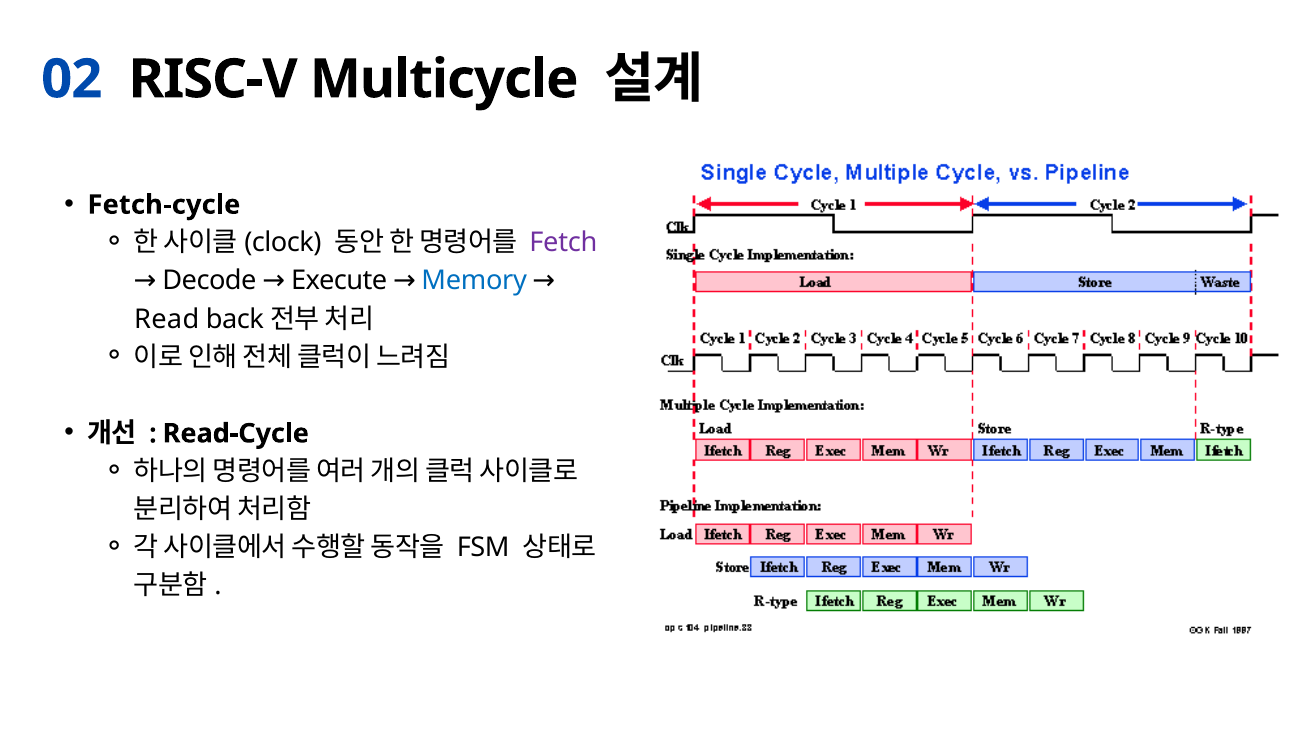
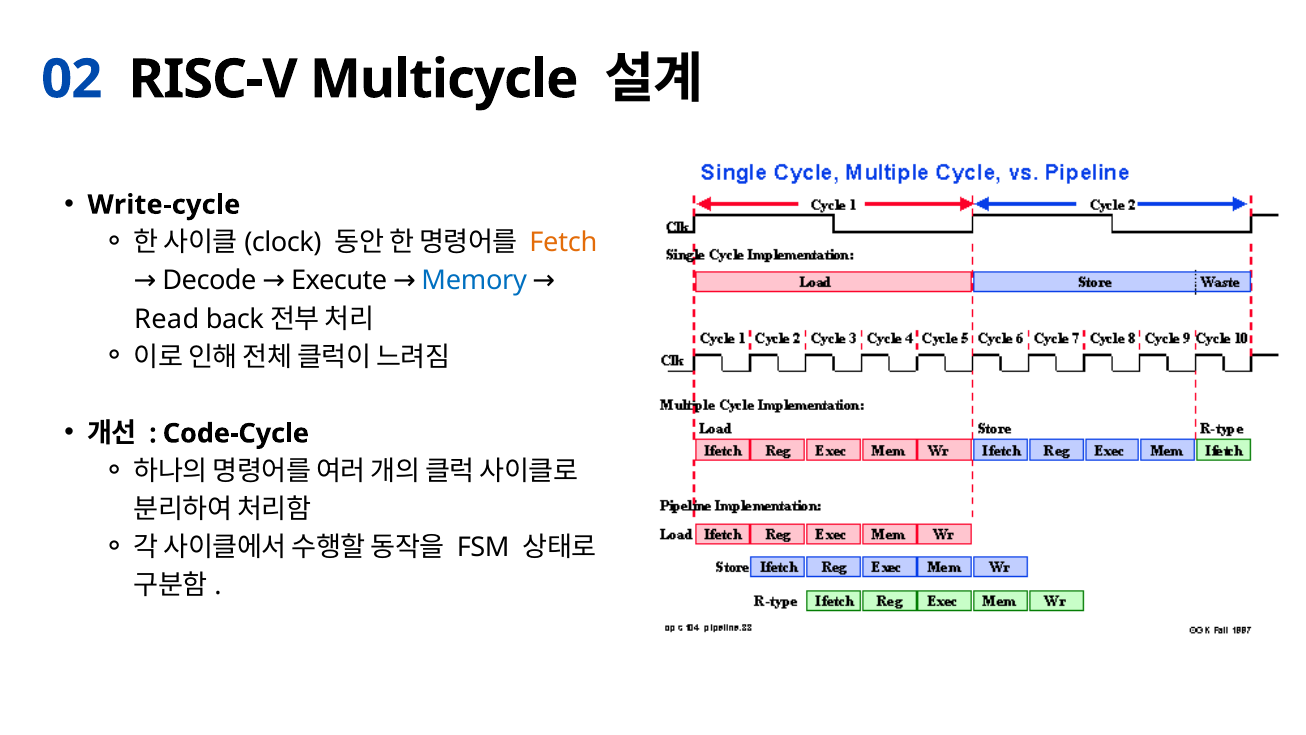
Fetch-cycle: Fetch-cycle -> Write-cycle (164, 205)
Fetch colour: purple -> orange (563, 243)
Read-Cycle: Read-Cycle -> Code-Cycle (236, 433)
